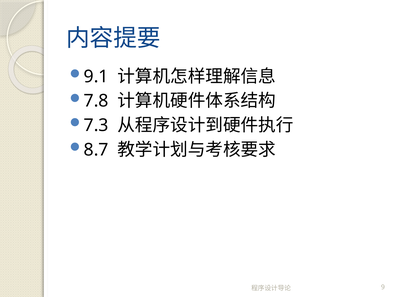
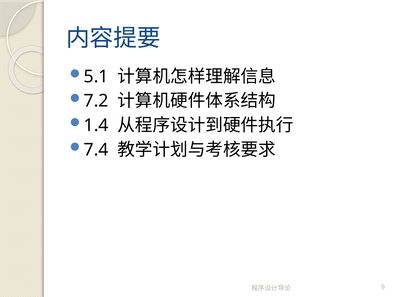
9.1: 9.1 -> 5.1 (96, 76)
7.8: 7.8 -> 7.2 (96, 101)
7.3: 7.3 -> 1.4 (96, 125)
8.7: 8.7 -> 7.4 (96, 150)
